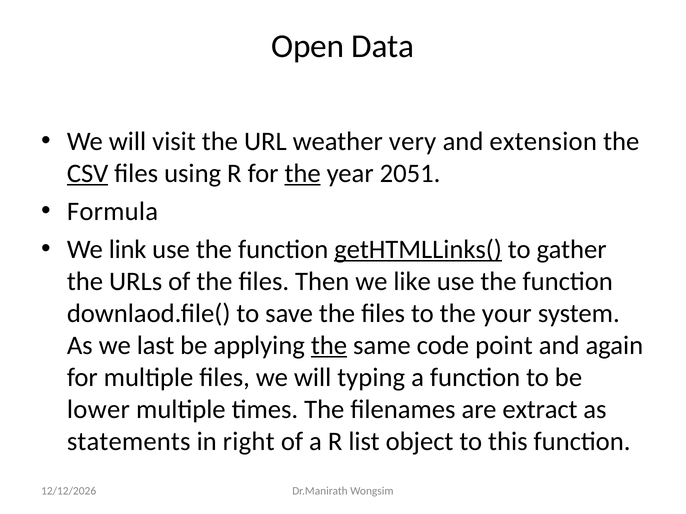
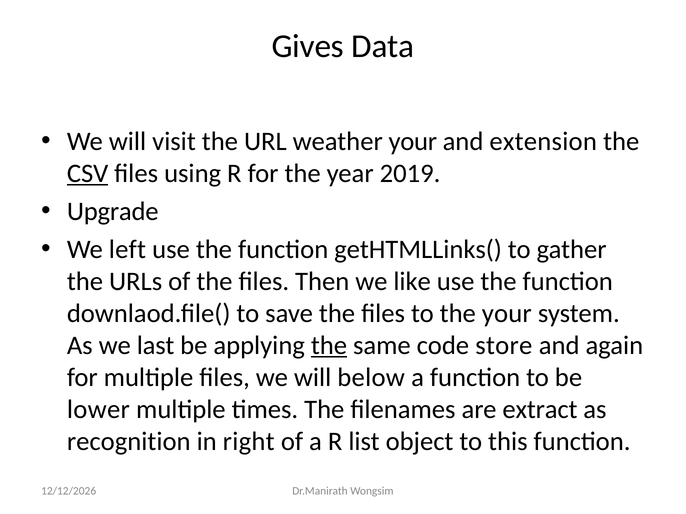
Open: Open -> Gives (308, 46)
weather very: very -> your (413, 141)
the underline: present -> none (303, 173)
2051: 2051 -> 2019 (410, 173)
Formula: Formula -> Upgrade (113, 212)
link: link -> left (127, 250)
getHTMLLinks( underline: present -> none (418, 250)
point: point -> store (504, 346)
typing: typing -> below (371, 378)
statements: statements -> recognition (129, 442)
